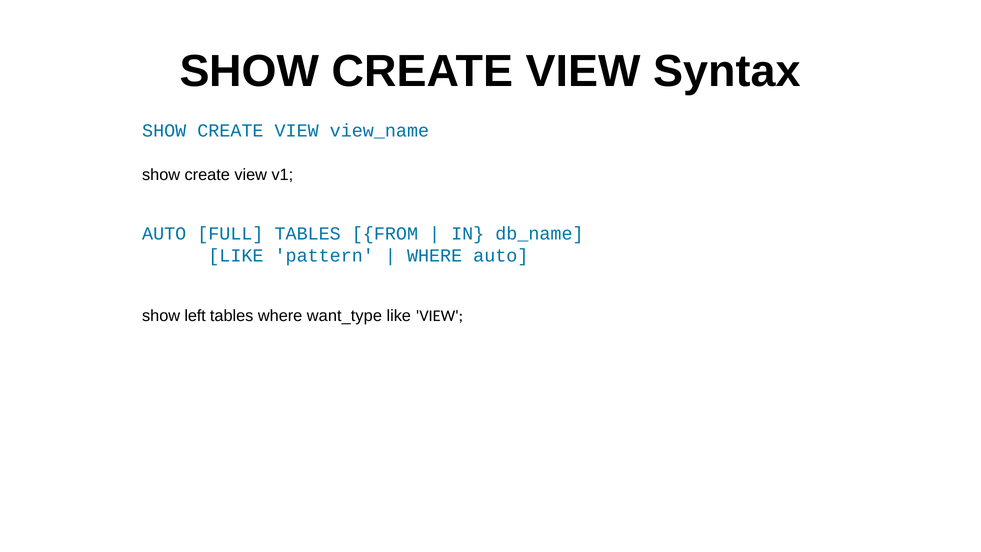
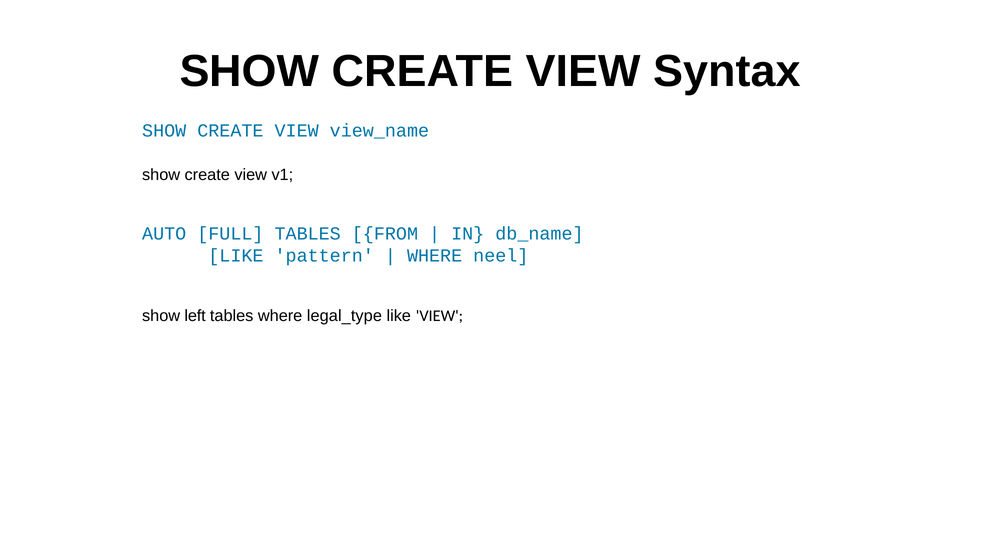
WHERE auto: auto -> neel (501, 256)
want_type: want_type -> legal_type (344, 316)
